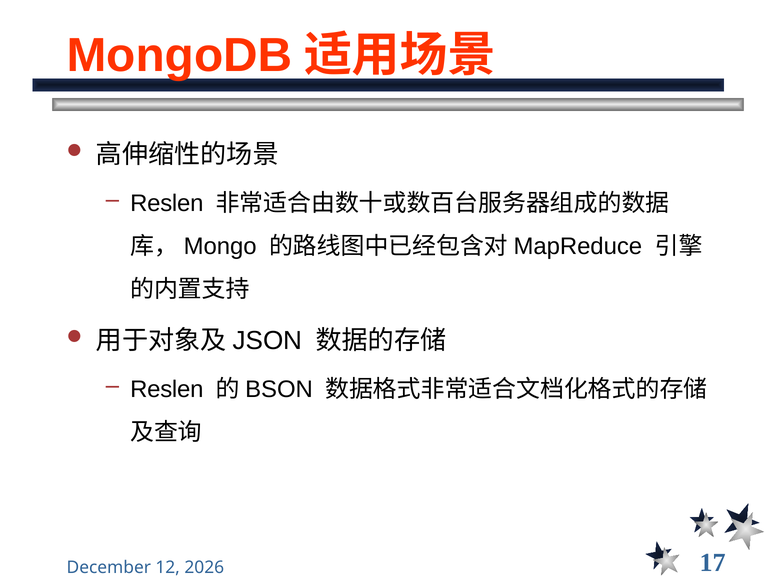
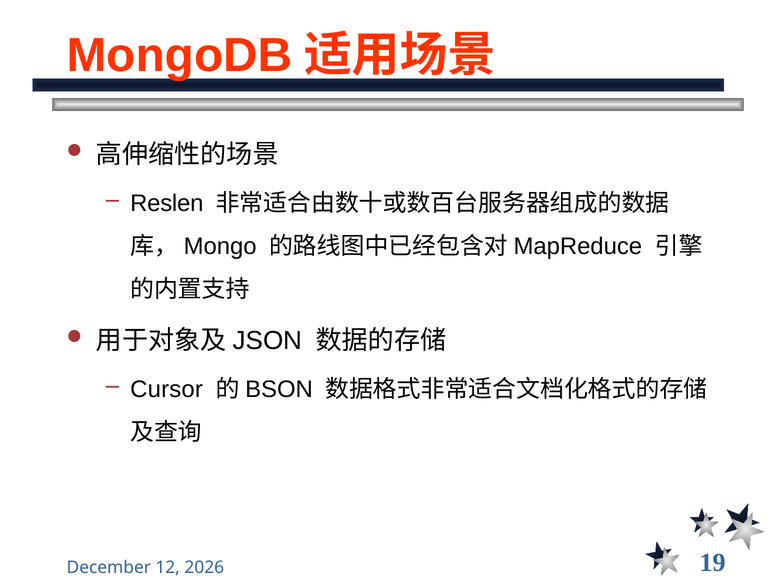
Reslen: Reslen -> Cursor (167, 390)
17: 17 -> 19 (713, 563)
